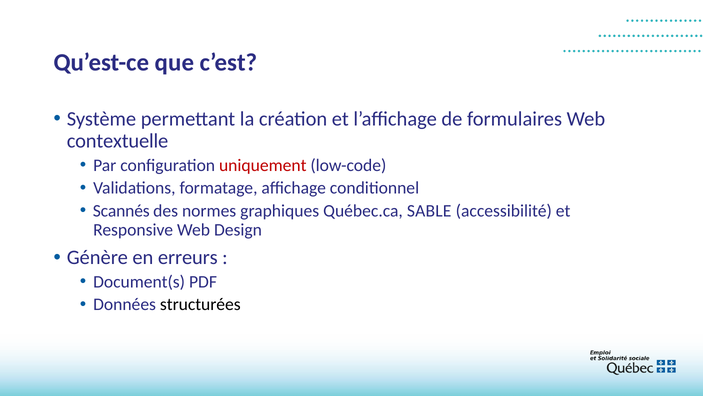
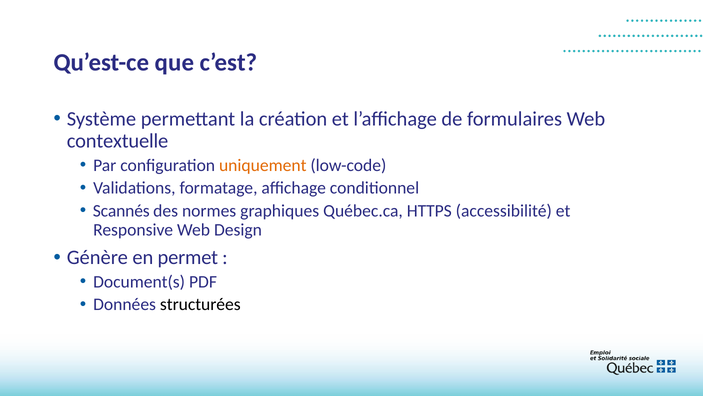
uniquement colour: red -> orange (263, 165)
SABLE: SABLE -> HTTPS (429, 210)
erreurs: erreurs -> permet (188, 257)
